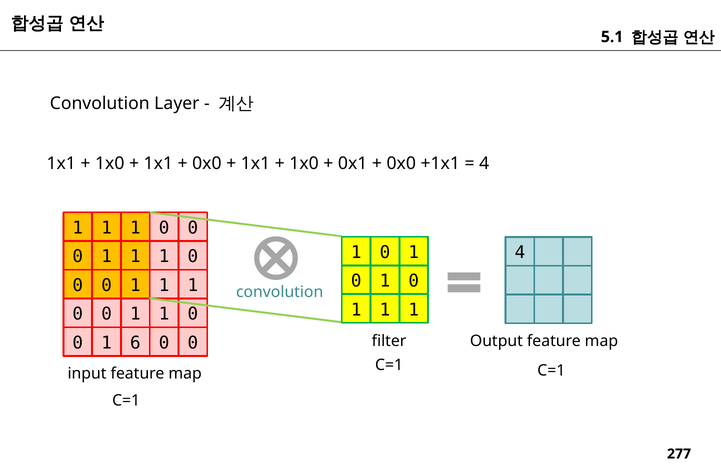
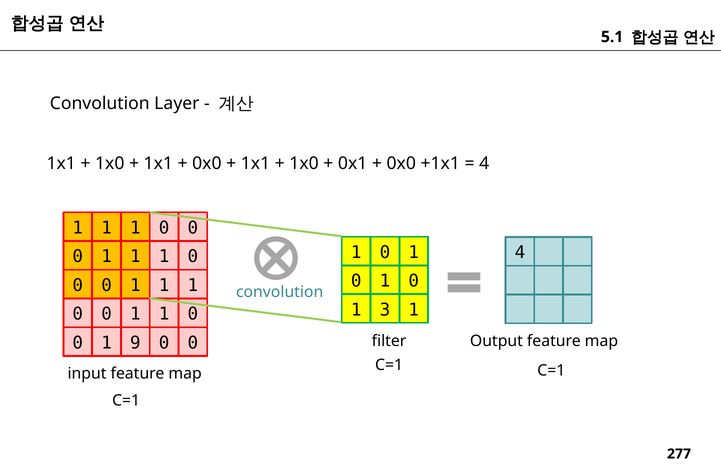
1: 1 -> 3 (385, 310)
6: 6 -> 9 (135, 343)
